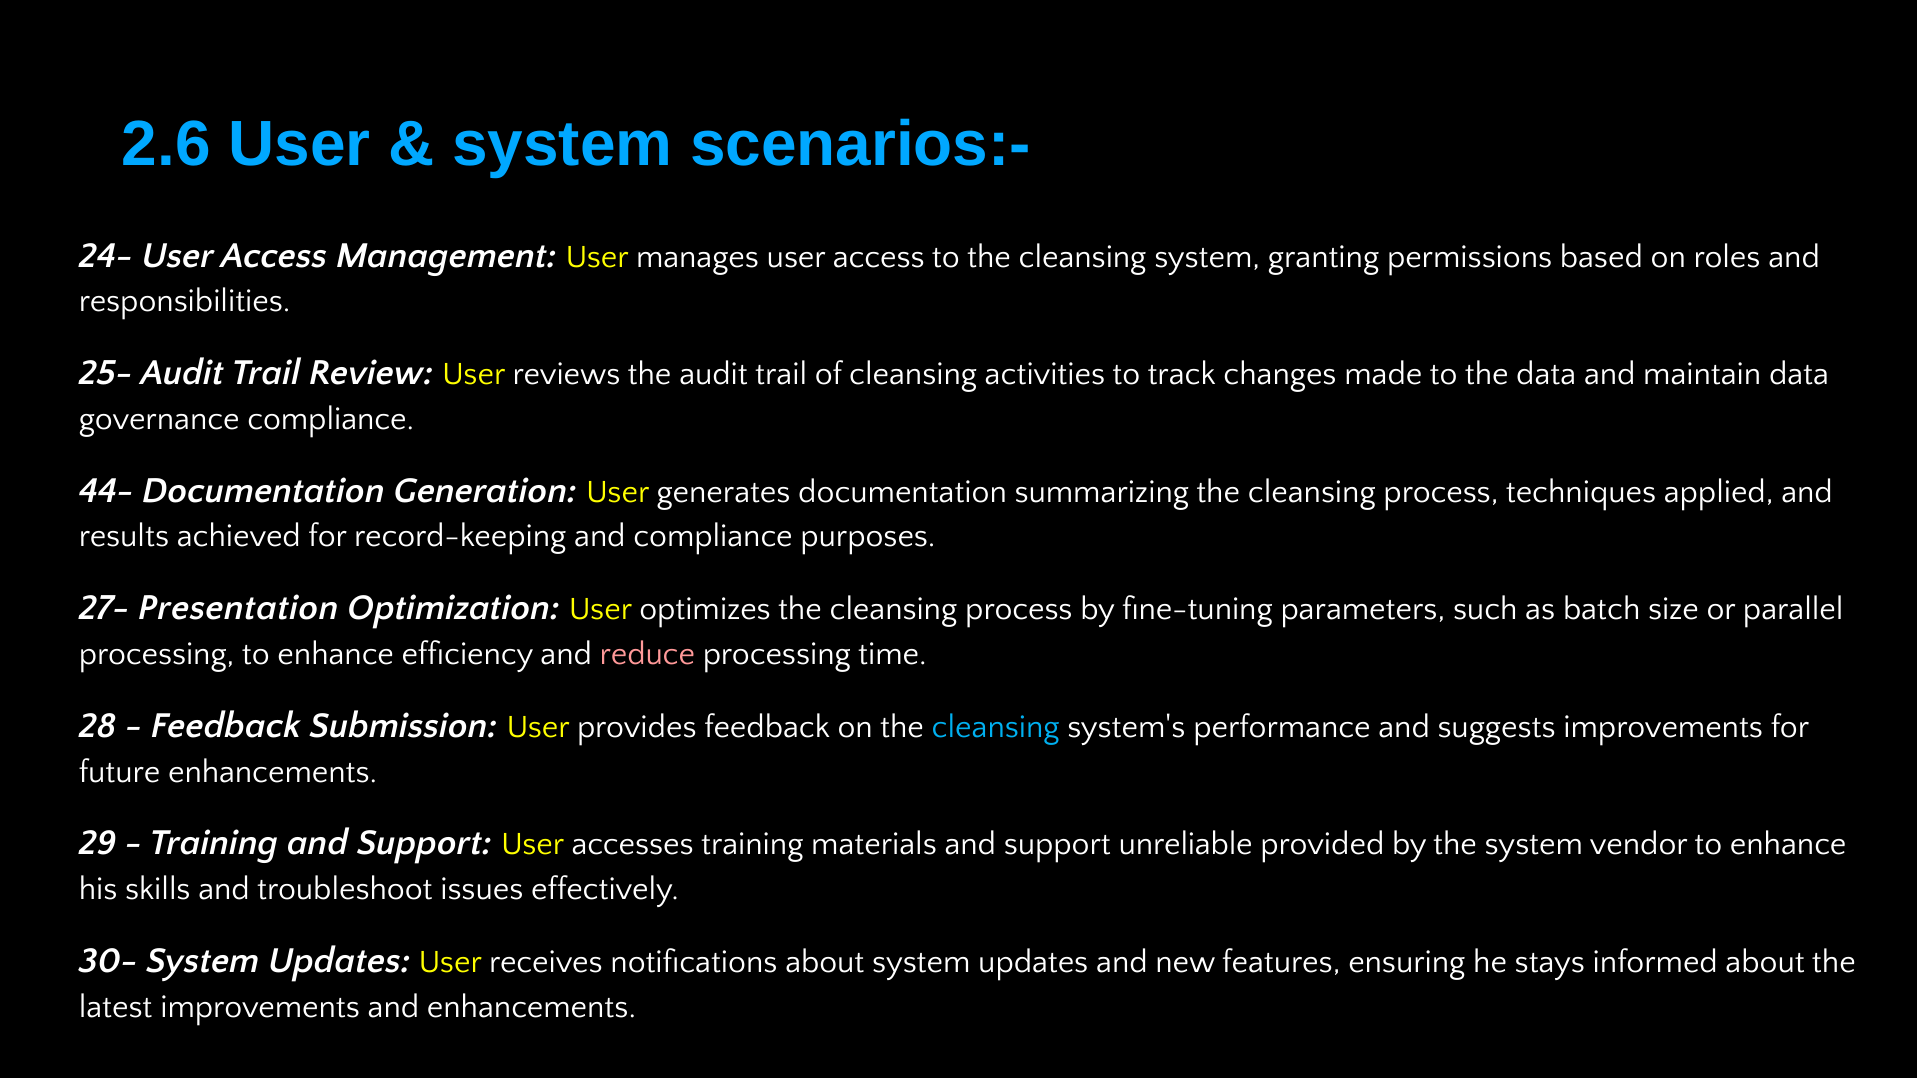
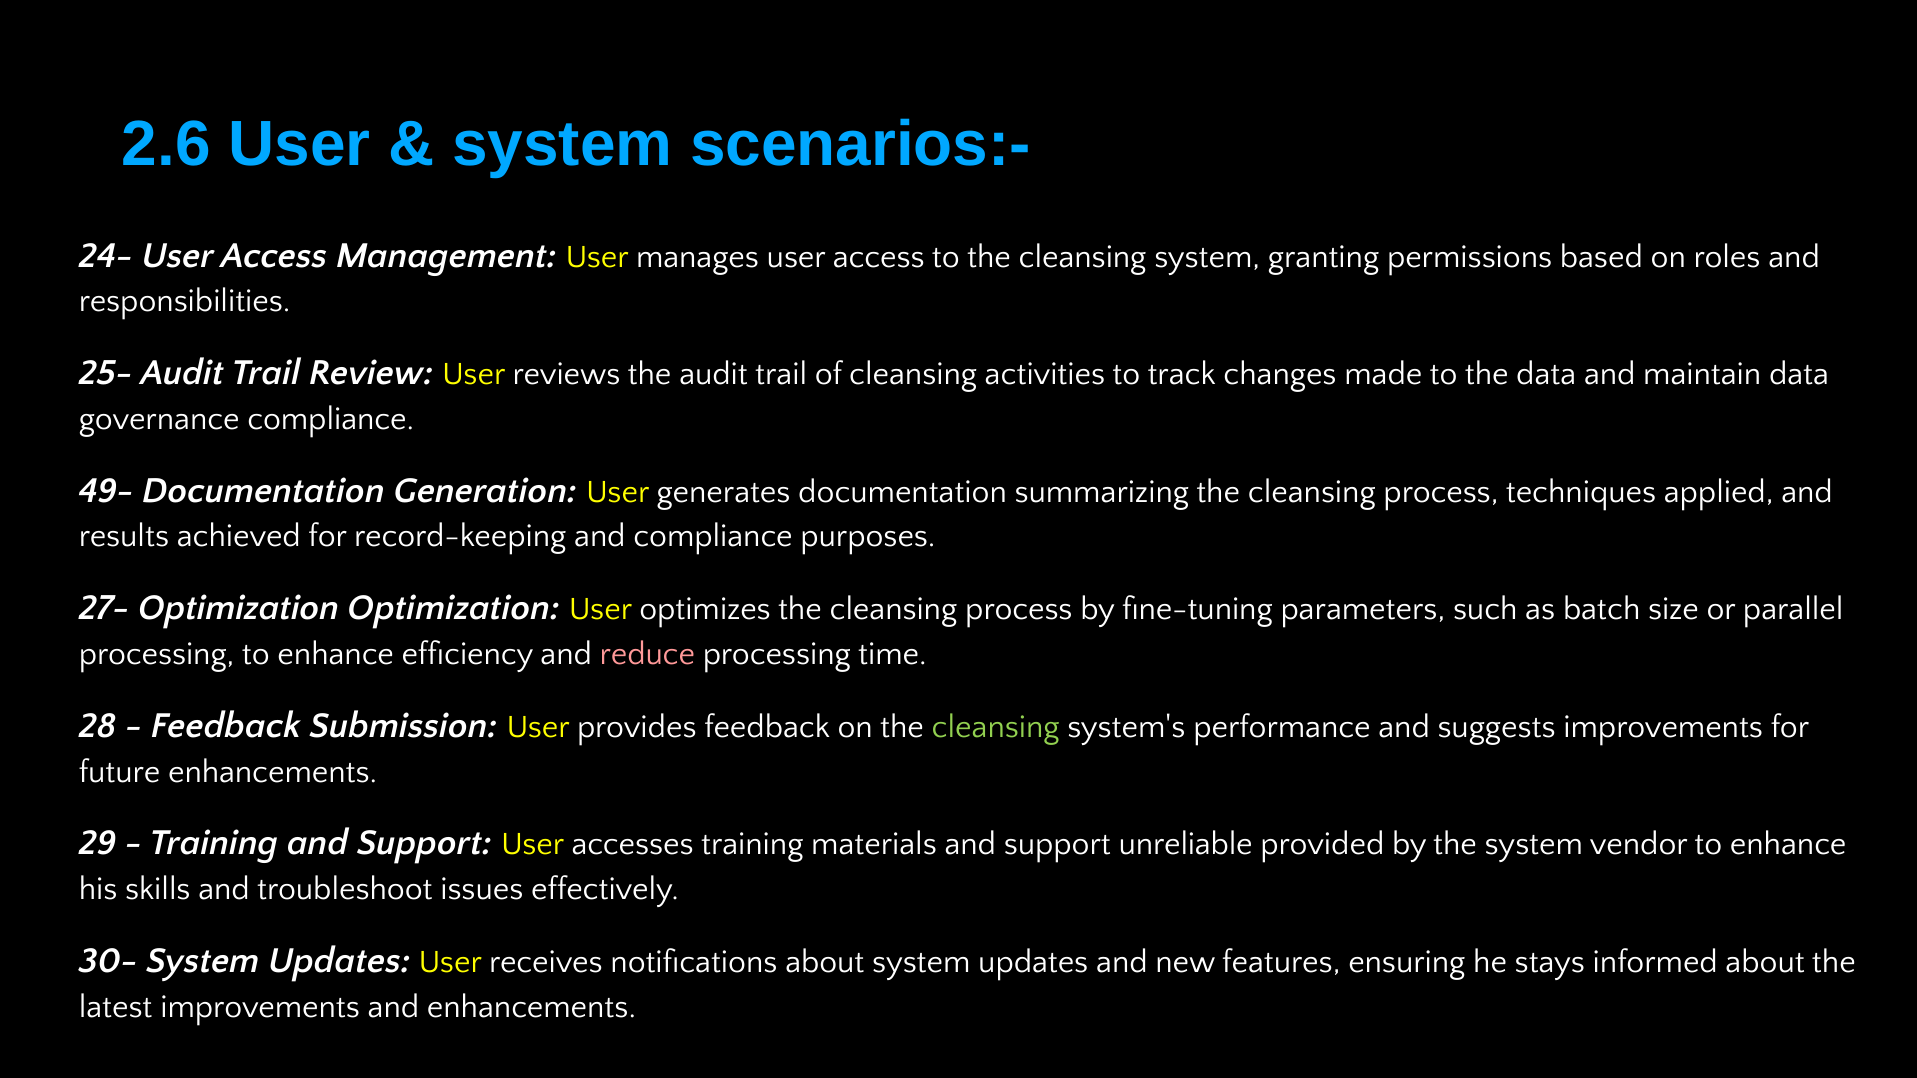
44-: 44- -> 49- (106, 490)
27- Presentation: Presentation -> Optimization (239, 608)
cleansing colour: light blue -> light green (996, 727)
